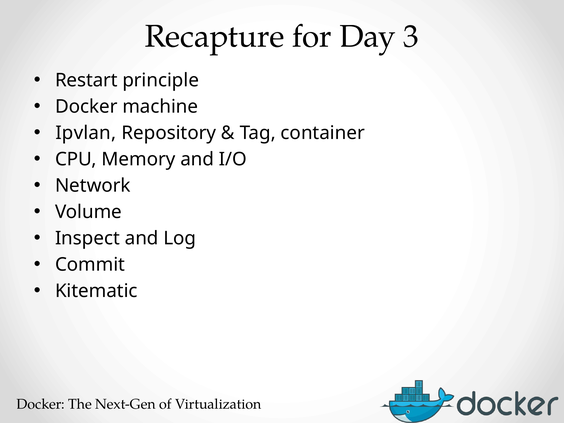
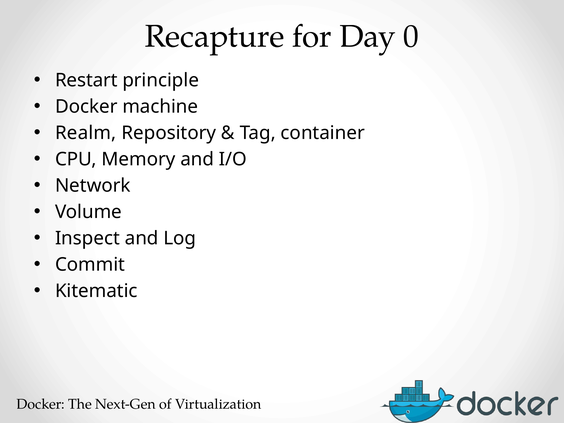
3: 3 -> 0 (411, 37)
Ipvlan: Ipvlan -> Realm (86, 133)
